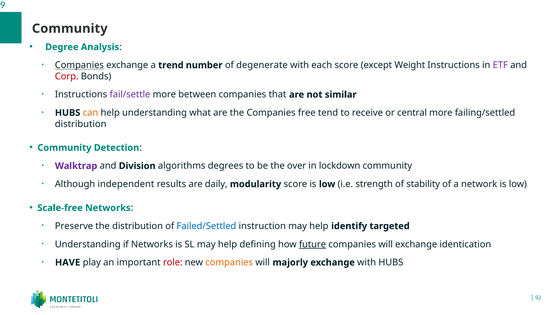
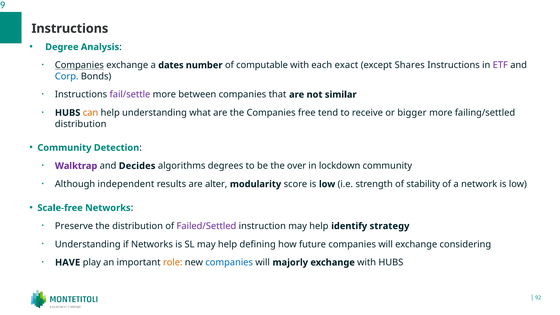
Community: Community -> Instructions (70, 29)
trend: trend -> dates (171, 65)
degenerate: degenerate -> computable (262, 65)
each score: score -> exact (346, 65)
Weight: Weight -> Shares (410, 65)
Corp colour: red -> blue (67, 76)
central: central -> bigger (412, 113)
Division: Division -> Decides (137, 166)
daily: daily -> alter (216, 184)
Failed/Settled colour: blue -> purple (206, 226)
targeted: targeted -> strategy (389, 226)
future underline: present -> none (313, 244)
identication: identication -> considering (465, 244)
role colour: red -> orange (173, 262)
companies colour: orange -> blue (229, 262)
